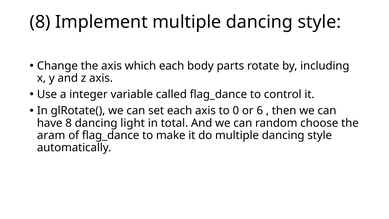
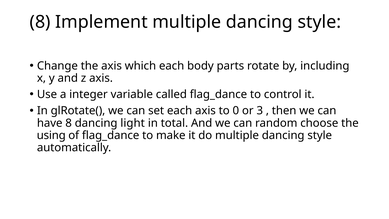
6: 6 -> 3 (260, 111)
aram: aram -> using (51, 135)
